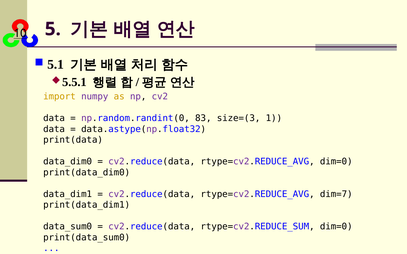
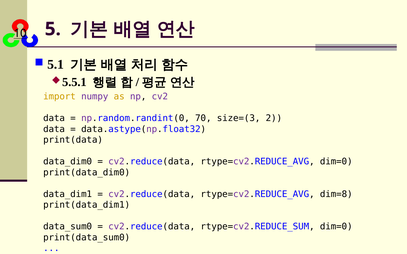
83: 83 -> 70 (203, 118)
1: 1 -> 2 (274, 118)
dim=7: dim=7 -> dim=8 (336, 194)
